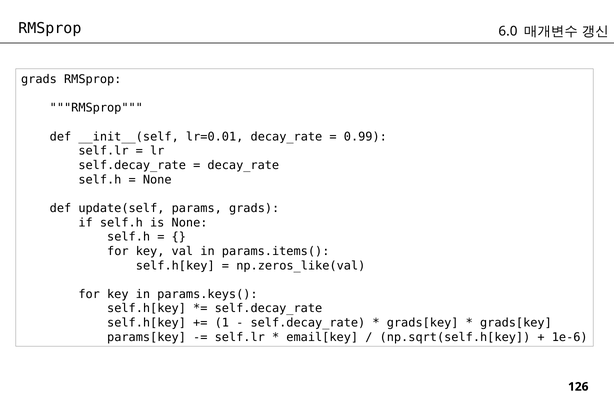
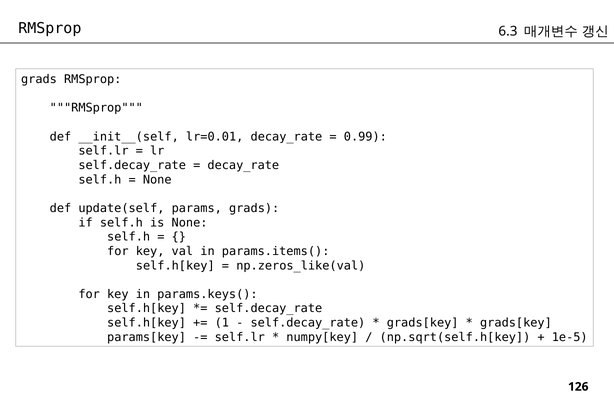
6.0: 6.0 -> 6.3 (508, 31)
email[key: email[key -> numpy[key (322, 337)
1e-6: 1e-6 -> 1e-5 (570, 337)
